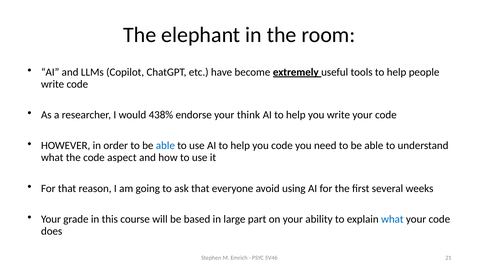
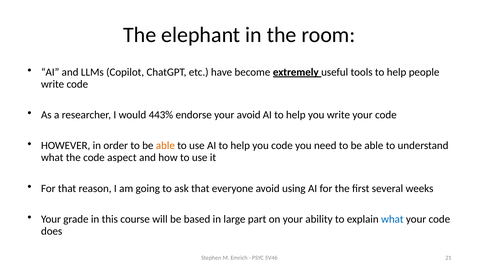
438%: 438% -> 443% (161, 115)
your think: think -> avoid (249, 115)
able colour: blue -> orange (165, 145)
